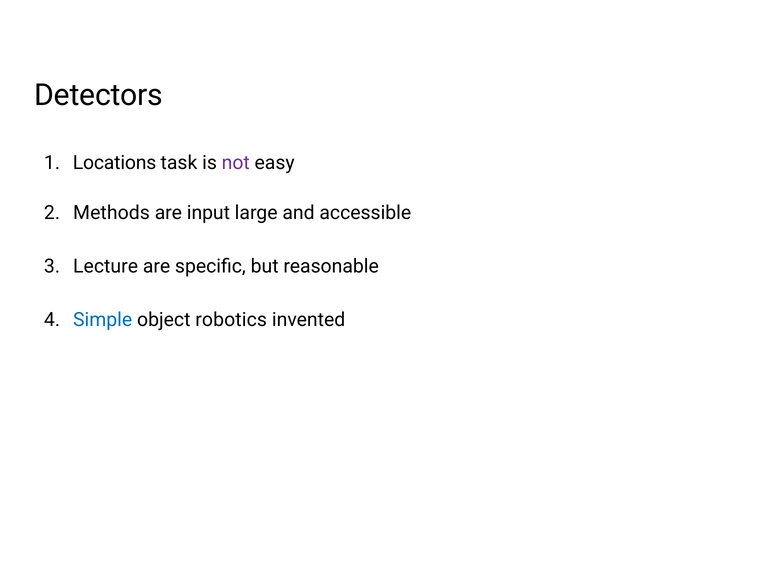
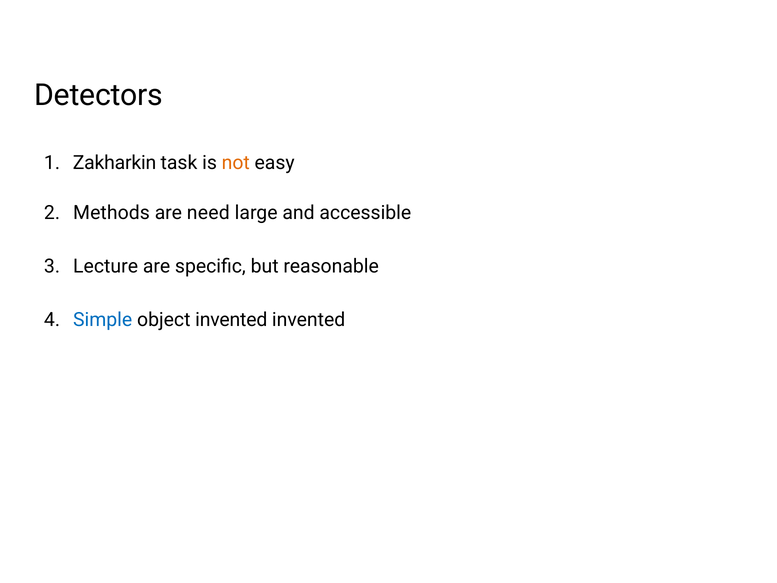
Locations: Locations -> Zakharkin (115, 163)
not colour: purple -> orange (236, 163)
input: input -> need (208, 213)
object robotics: robotics -> invented (231, 320)
